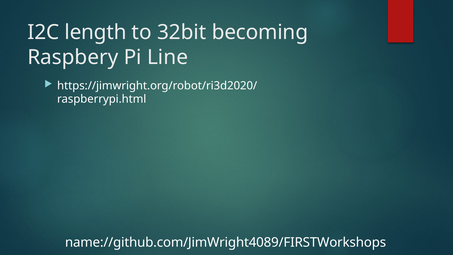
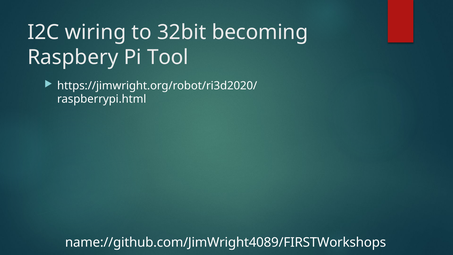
length: length -> wiring (95, 32)
Line: Line -> Tool (168, 57)
